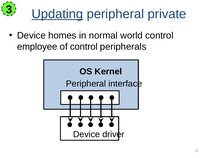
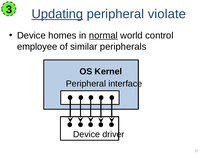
private: private -> violate (167, 14)
normal underline: none -> present (103, 35)
of control: control -> similar (84, 47)
